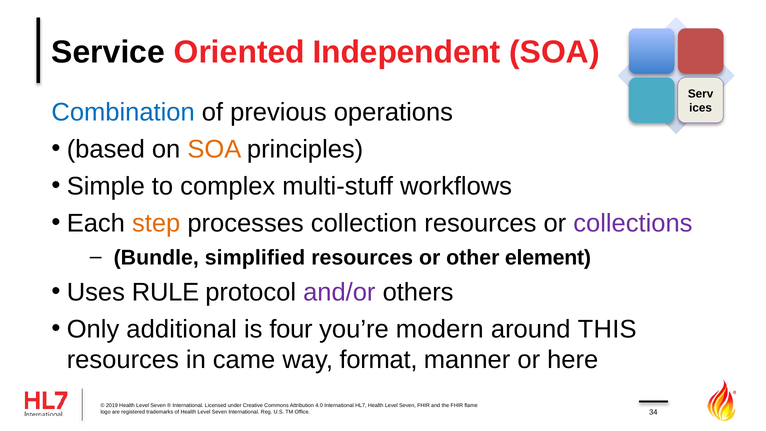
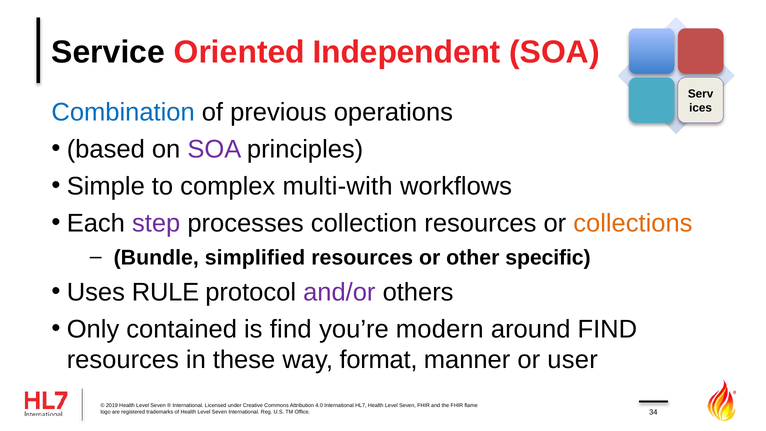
SOA colour: orange -> purple (214, 149)
multi-stuff: multi-stuff -> multi-with (338, 186)
step colour: orange -> purple (156, 223)
collections colour: purple -> orange (633, 223)
element: element -> specific (548, 257)
additional: additional -> contained (182, 329)
is four: four -> find (291, 329)
around THIS: THIS -> FIND (607, 329)
came: came -> these (244, 360)
here: here -> user (573, 360)
